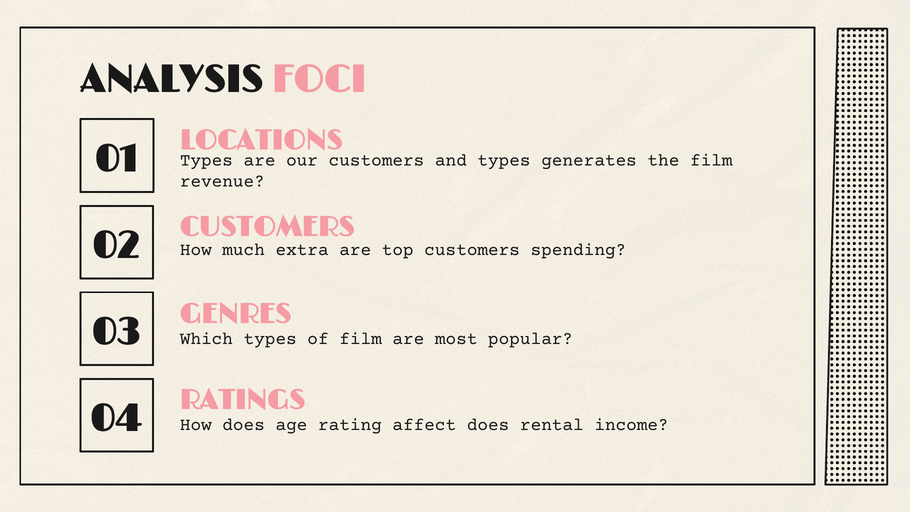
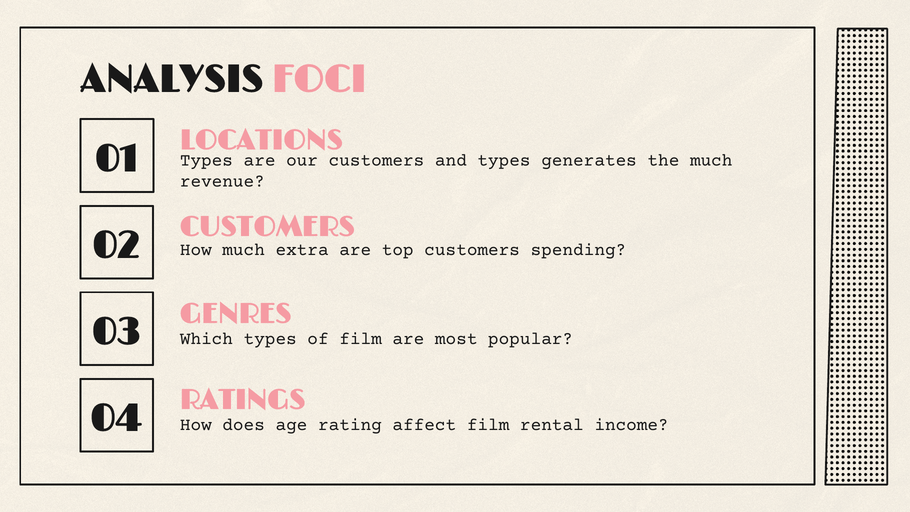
the film: film -> much (711, 160)
affect does: does -> film (488, 424)
